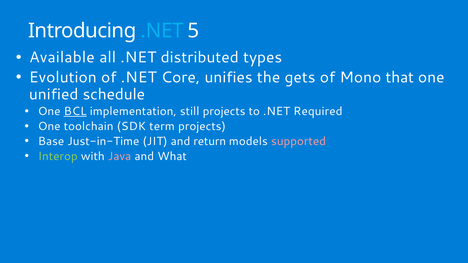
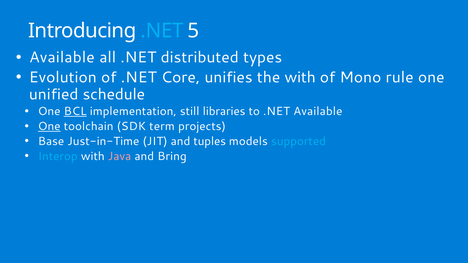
the gets: gets -> with (300, 78)
that: that -> rule (400, 78)
still projects: projects -> libraries (224, 111)
.NET Required: Required -> Available (318, 111)
One underline: none -> present (49, 126)
return: return -> tuples (210, 141)
supported colour: pink -> light blue (299, 141)
Interop colour: light green -> light blue (58, 156)
What: What -> Bring (172, 156)
